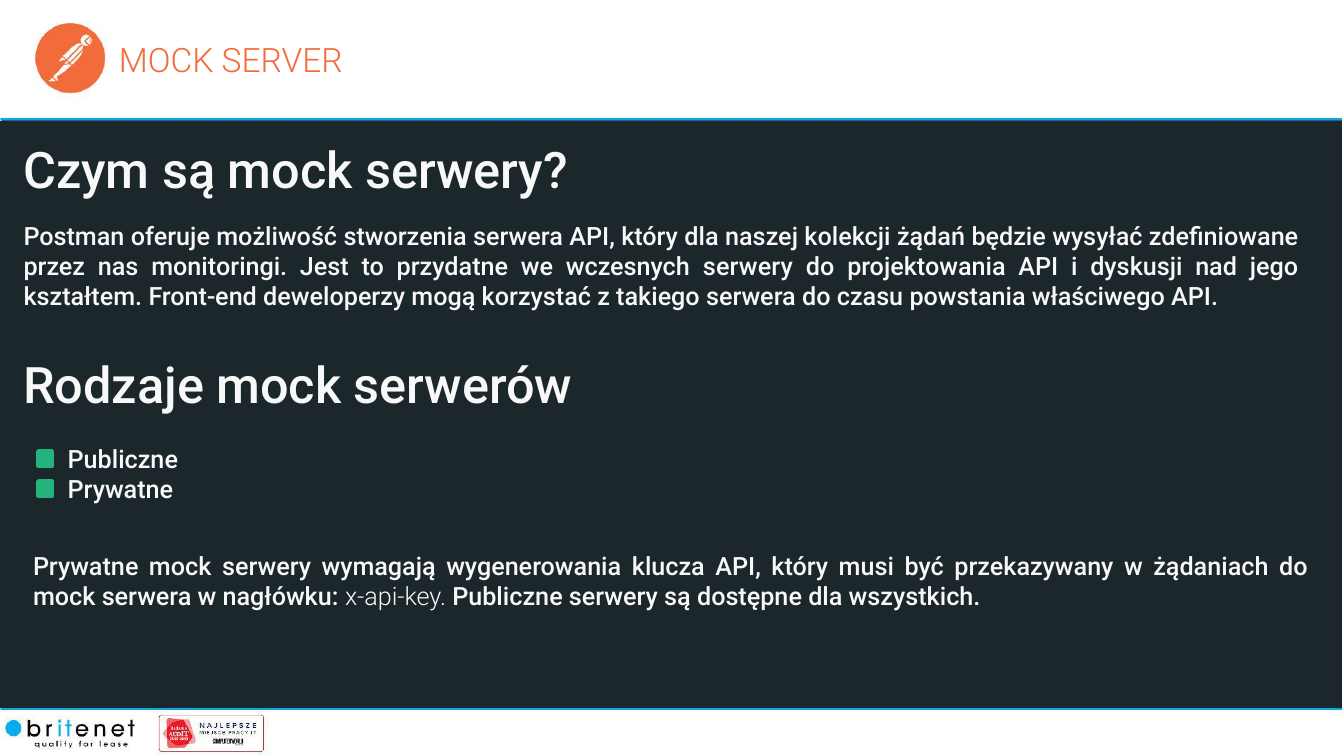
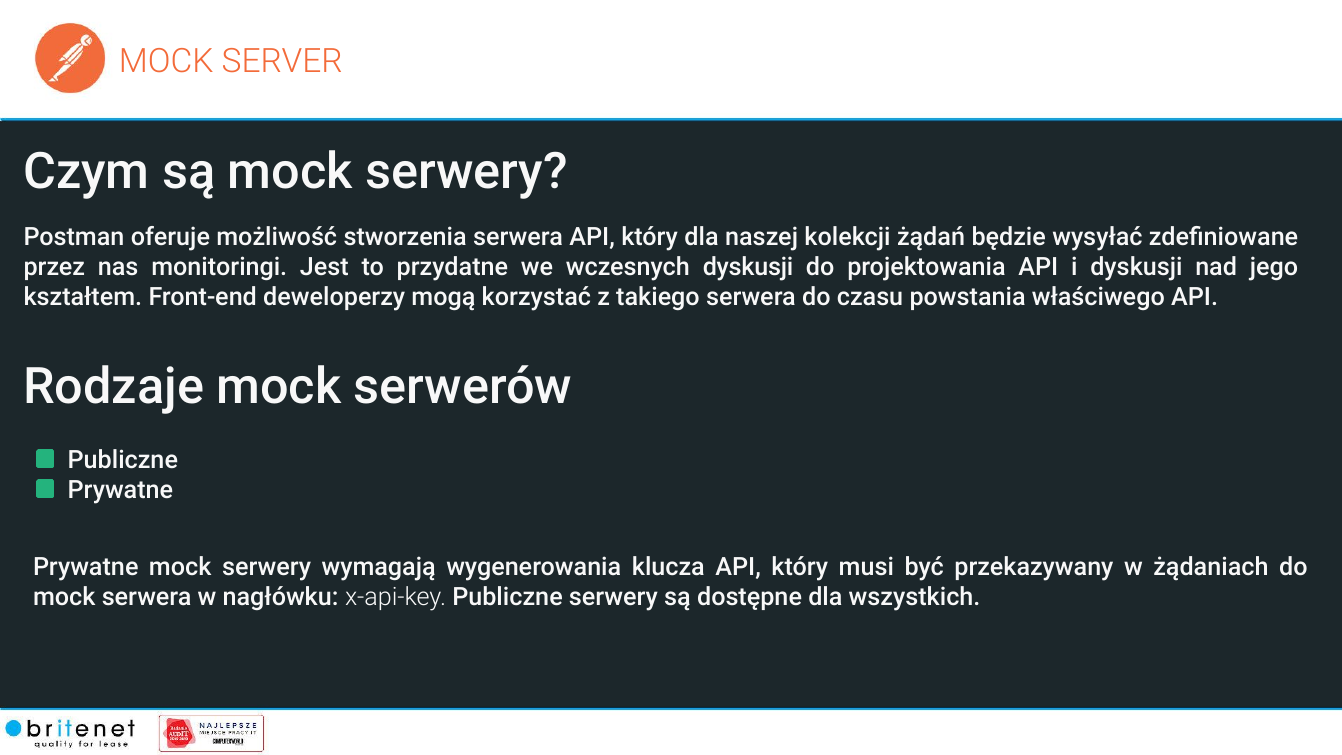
wczesnych serwery: serwery -> dyskusji (748, 267)
